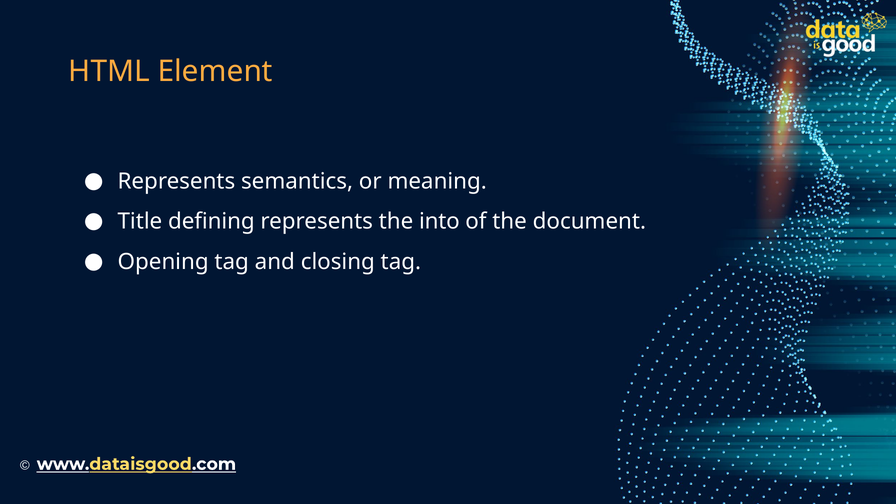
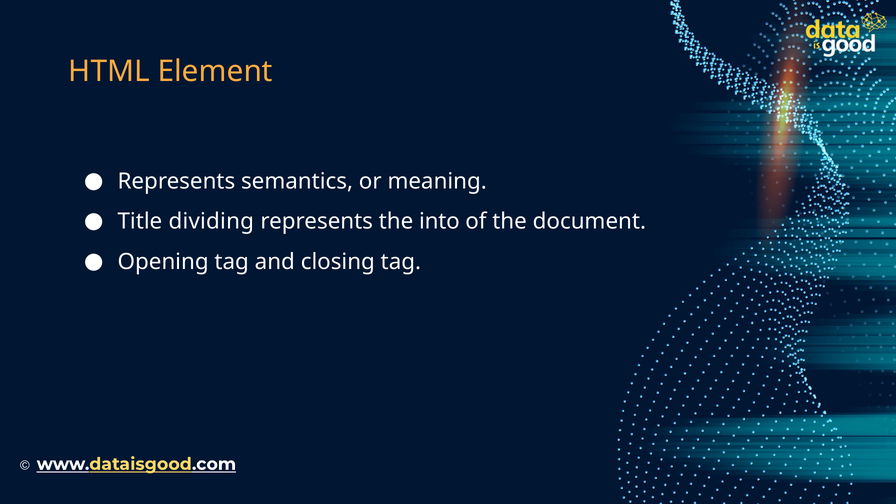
defining: defining -> dividing (211, 221)
